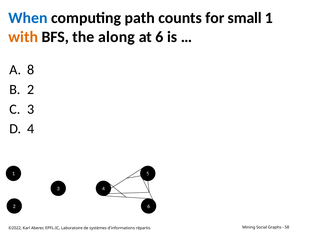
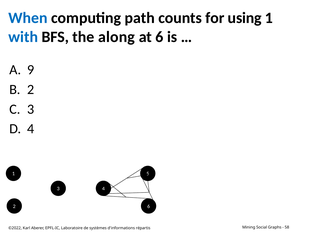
small: small -> using (245, 18)
with colour: orange -> blue (23, 37)
8: 8 -> 9 (31, 70)
